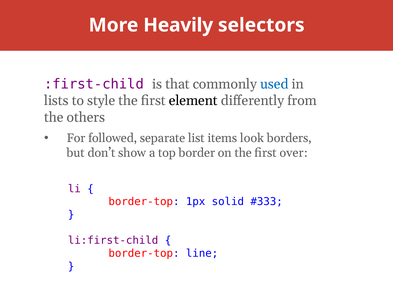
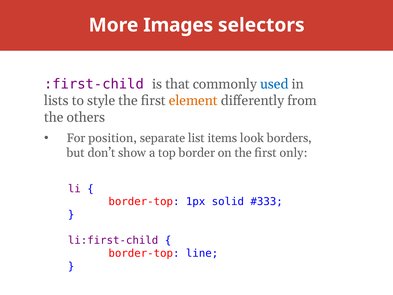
Heavily: Heavily -> Images (178, 25)
element colour: black -> orange (193, 101)
followed: followed -> position (113, 138)
over: over -> only (294, 153)
